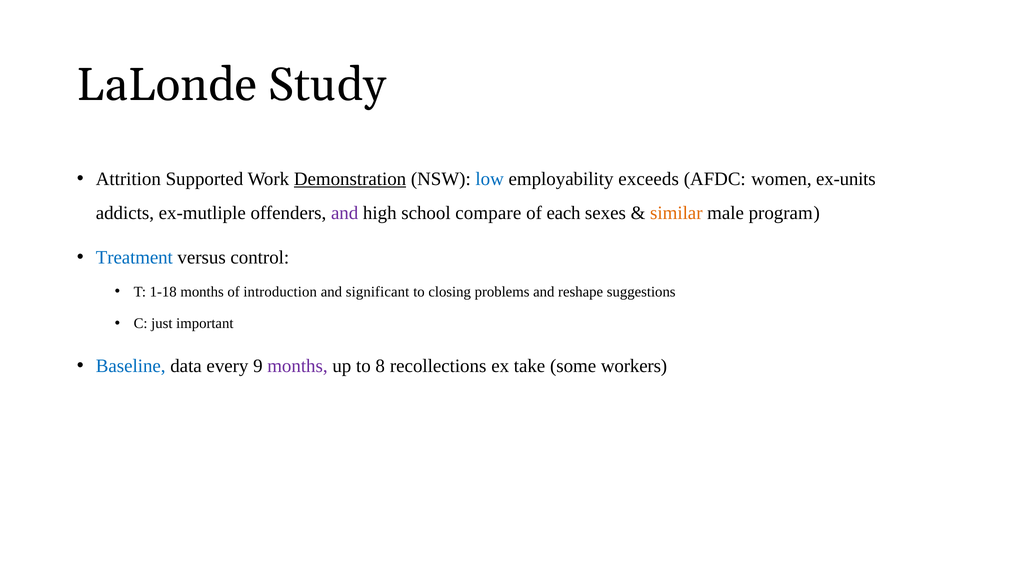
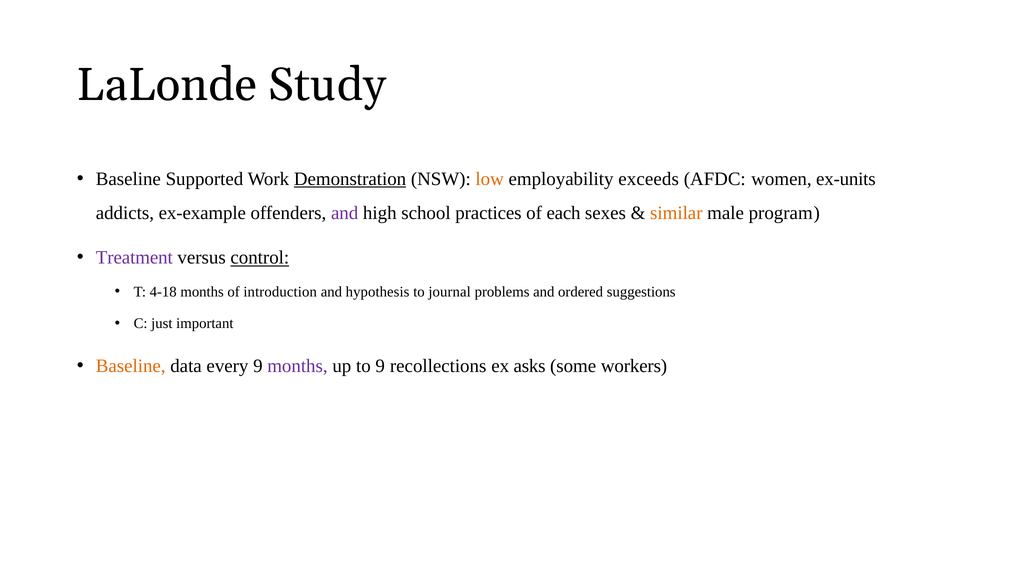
Attrition: Attrition -> Baseline (128, 179)
low colour: blue -> orange (490, 179)
ex-mutliple: ex-mutliple -> ex-example (202, 213)
compare: compare -> practices (488, 213)
Treatment colour: blue -> purple (134, 258)
control underline: none -> present (260, 258)
1-18: 1-18 -> 4-18 (163, 291)
significant: significant -> hypothesis (378, 291)
closing: closing -> journal (450, 291)
reshape: reshape -> ordered (581, 291)
Baseline colour: blue -> orange (131, 366)
to 8: 8 -> 9 (380, 366)
take: take -> asks (530, 366)
